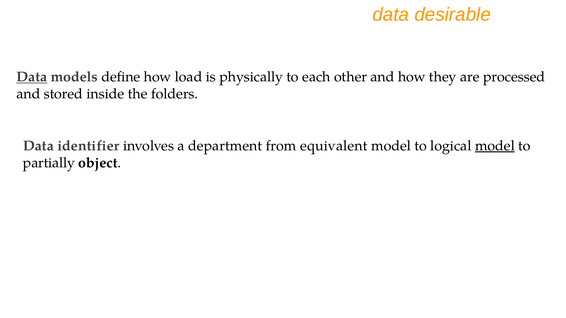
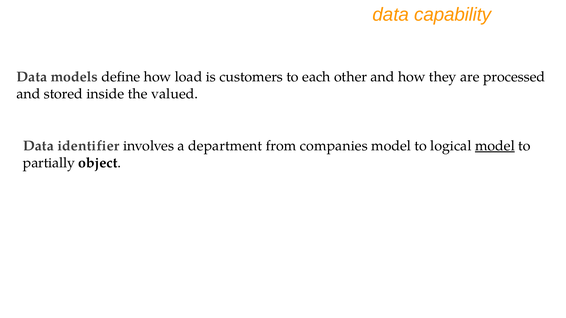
desirable: desirable -> capability (453, 15)
Data underline: present -> none (32, 77)
physically: physically -> customers (251, 77)
folders: folders -> valued (175, 94)
equivalent: equivalent -> companies (334, 146)
